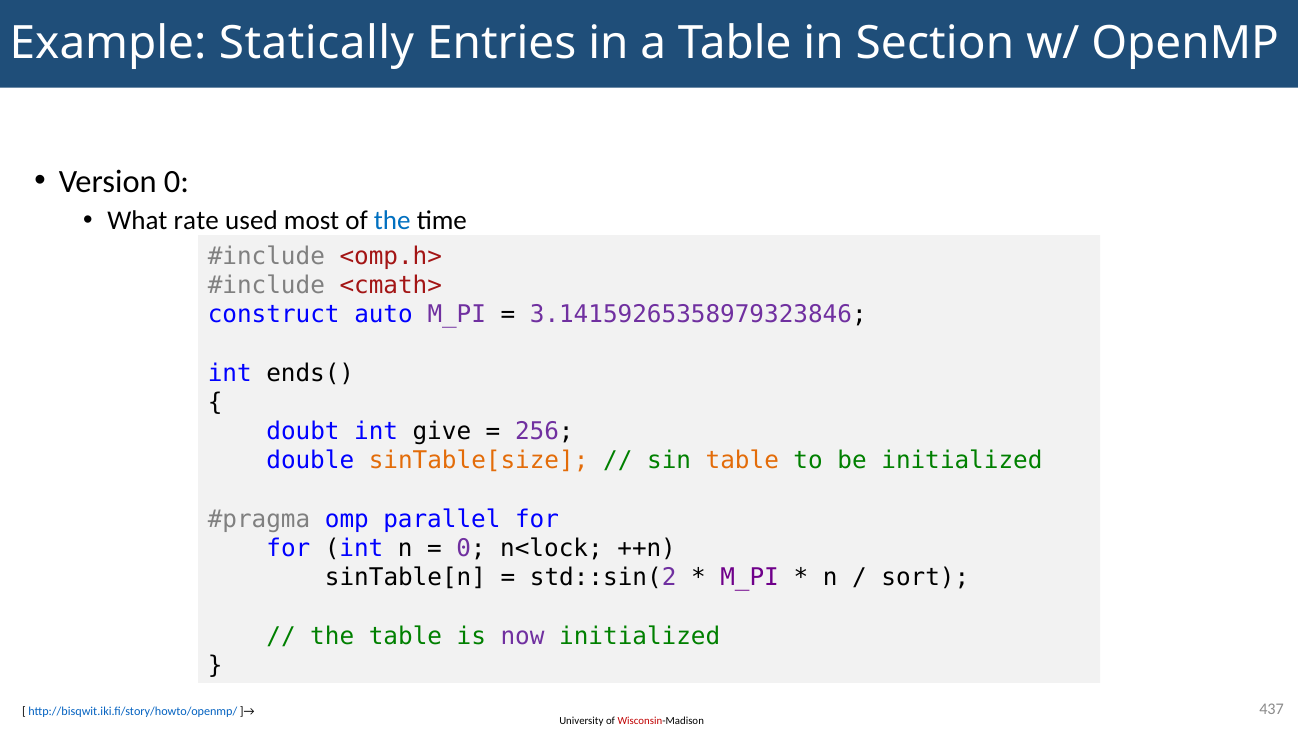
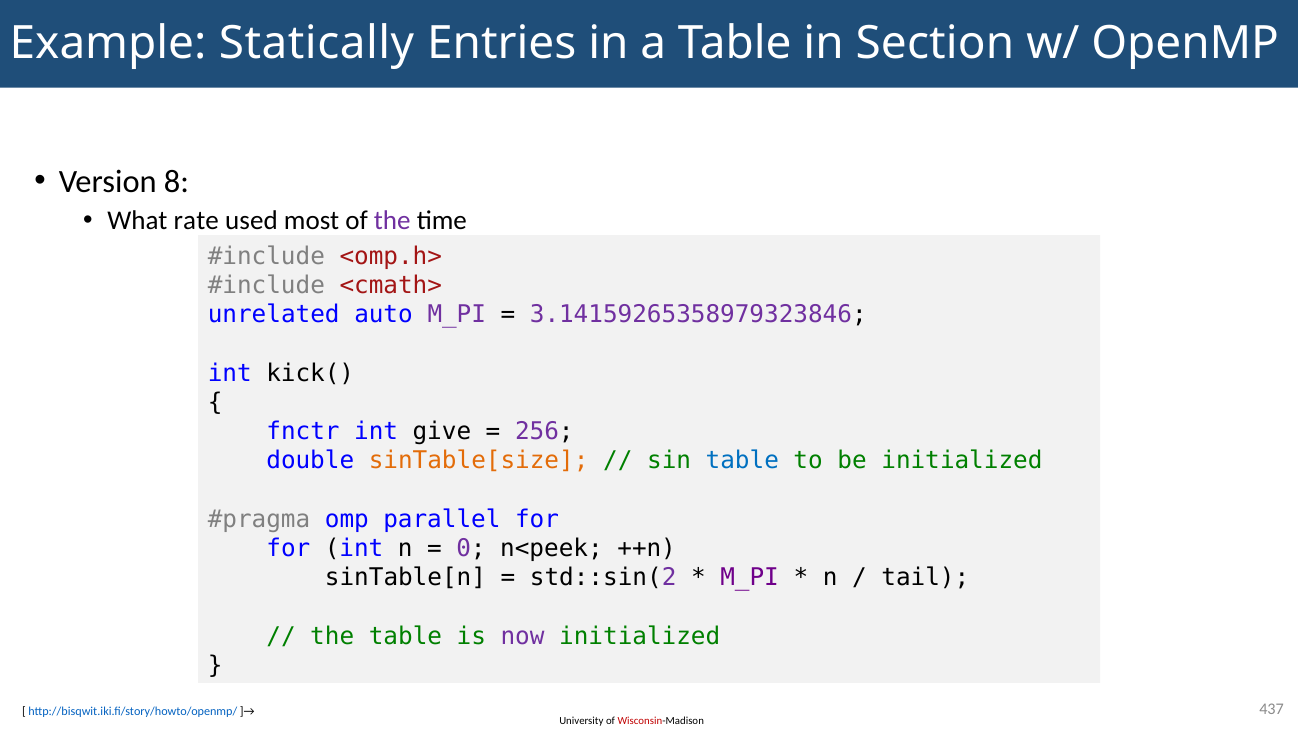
Version 0: 0 -> 8 (177, 181)
the colour: blue -> purple (392, 220)
construct: construct -> unrelated (274, 315)
ends(: ends( -> kick( (310, 373)
doubt: doubt -> fnctr (303, 432)
table colour: orange -> blue (742, 461)
n<lock: n<lock -> n<peek (551, 548)
sort: sort -> tail (925, 578)
